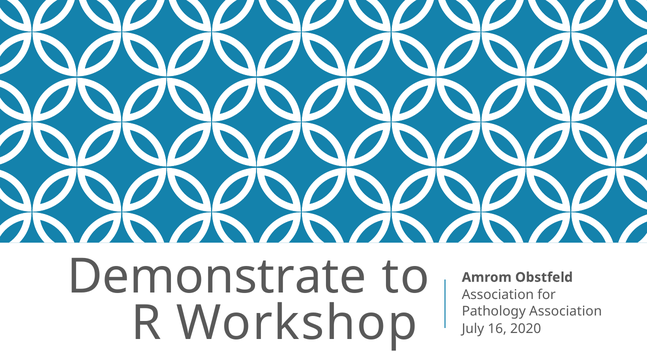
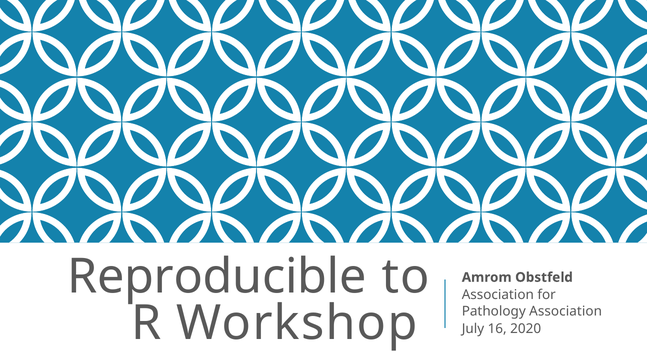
Demonstrate: Demonstrate -> Reproducible (217, 277)
